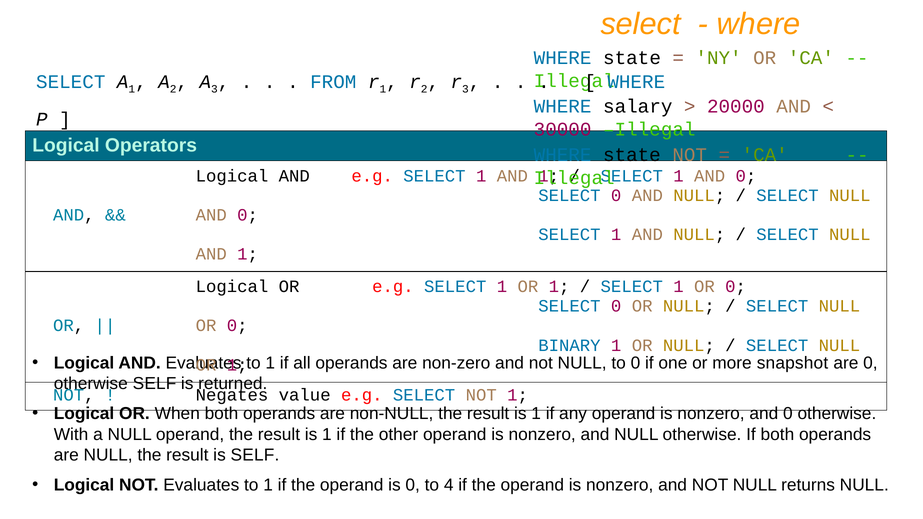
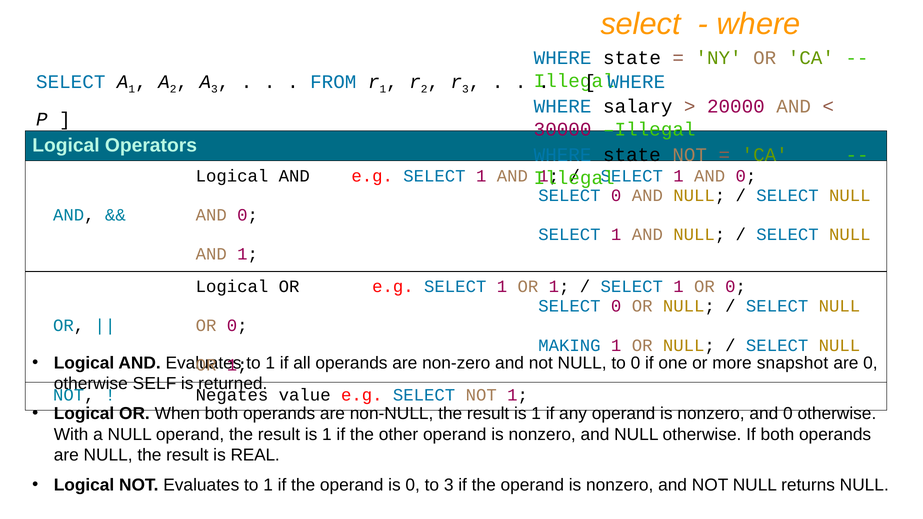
BINARY: BINARY -> MAKING (569, 346)
is SELF: SELF -> REAL (255, 455)
to 4: 4 -> 3 (449, 485)
